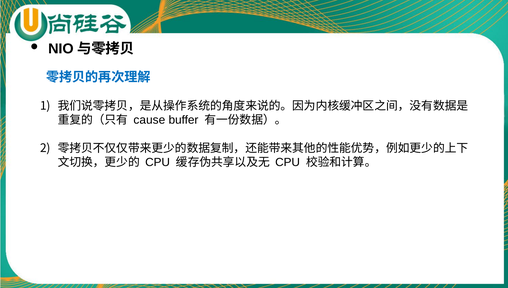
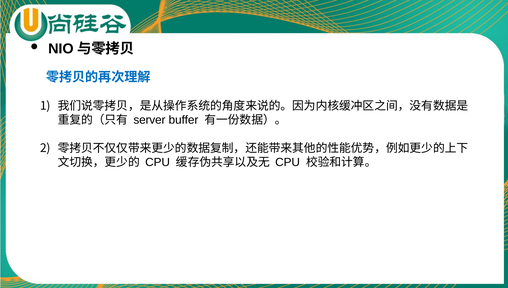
cause: cause -> server (149, 120)
